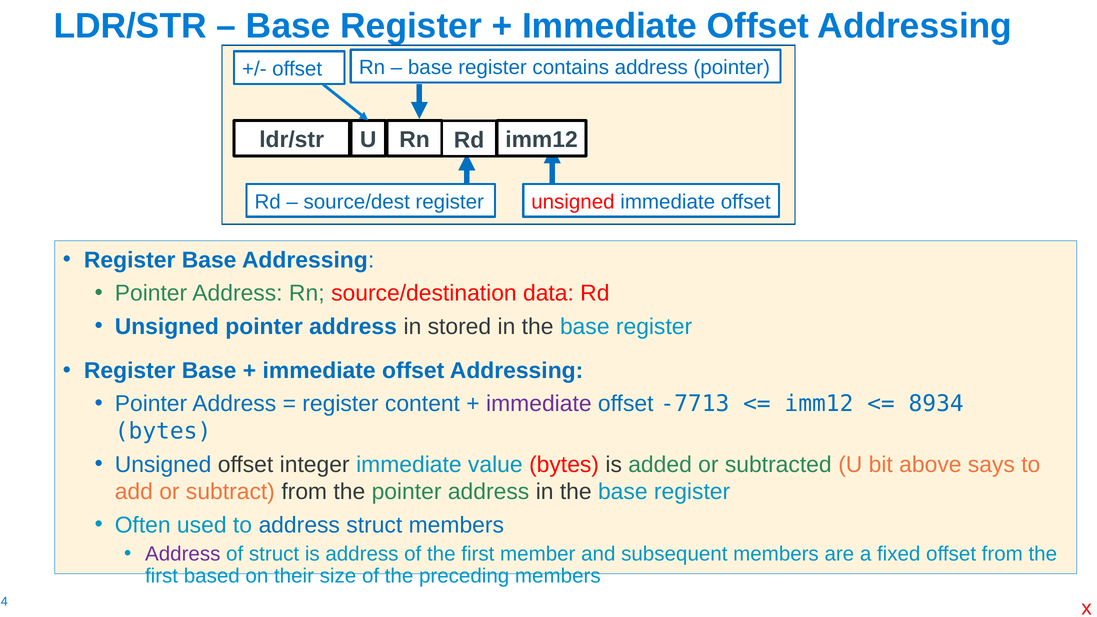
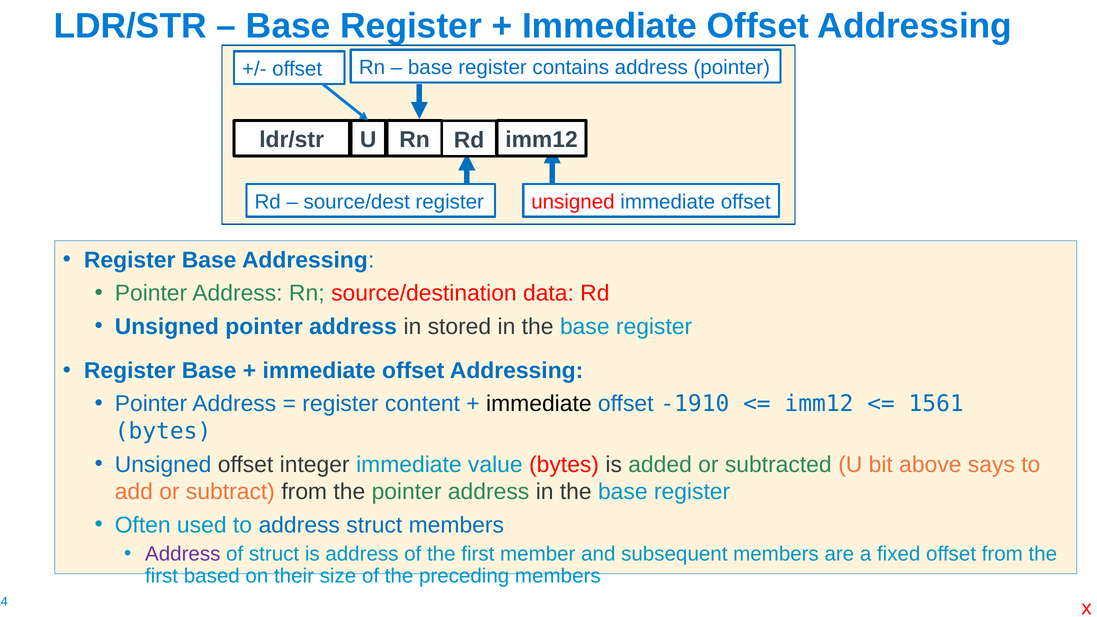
immediate colour: purple -> black (539, 404)
-7713: -7713 -> -1910 (695, 404)
8934: 8934 -> 1561 (936, 404)
